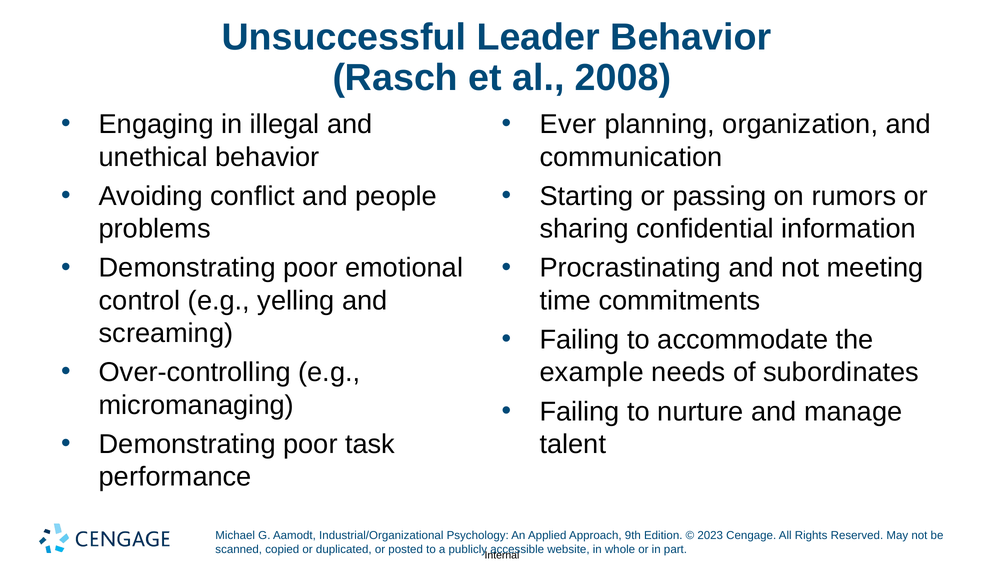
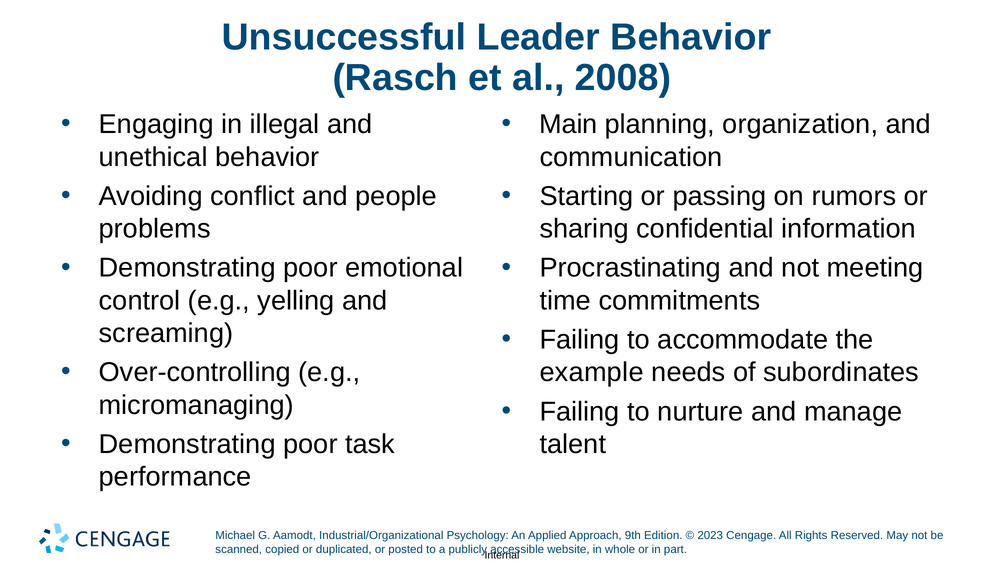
Ever: Ever -> Main (568, 124)
